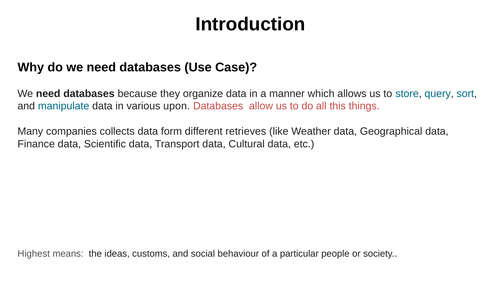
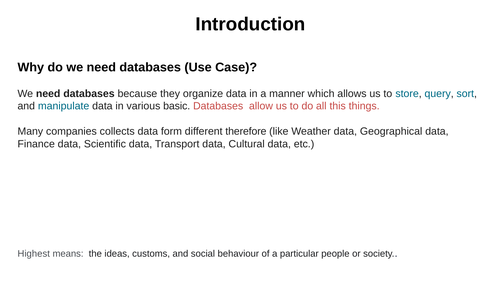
upon: upon -> basic (177, 106)
retrieves: retrieves -> therefore (246, 131)
